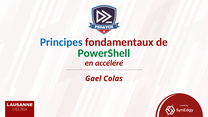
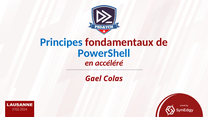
PowerShell colour: green -> blue (104, 53)
